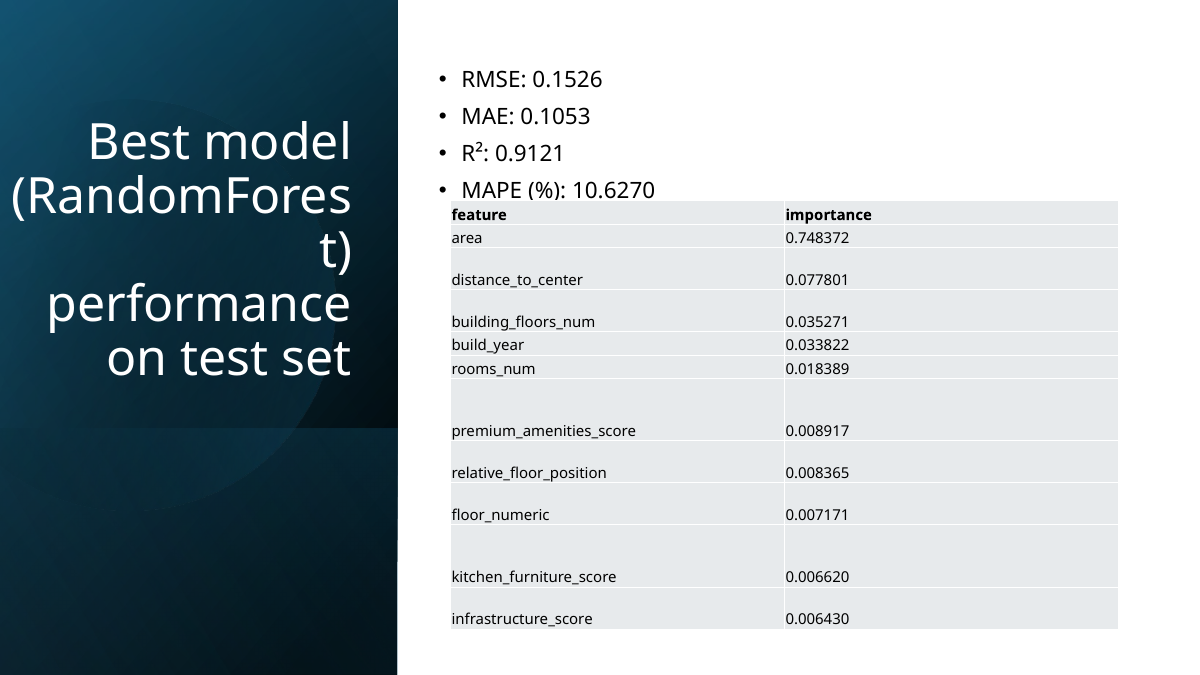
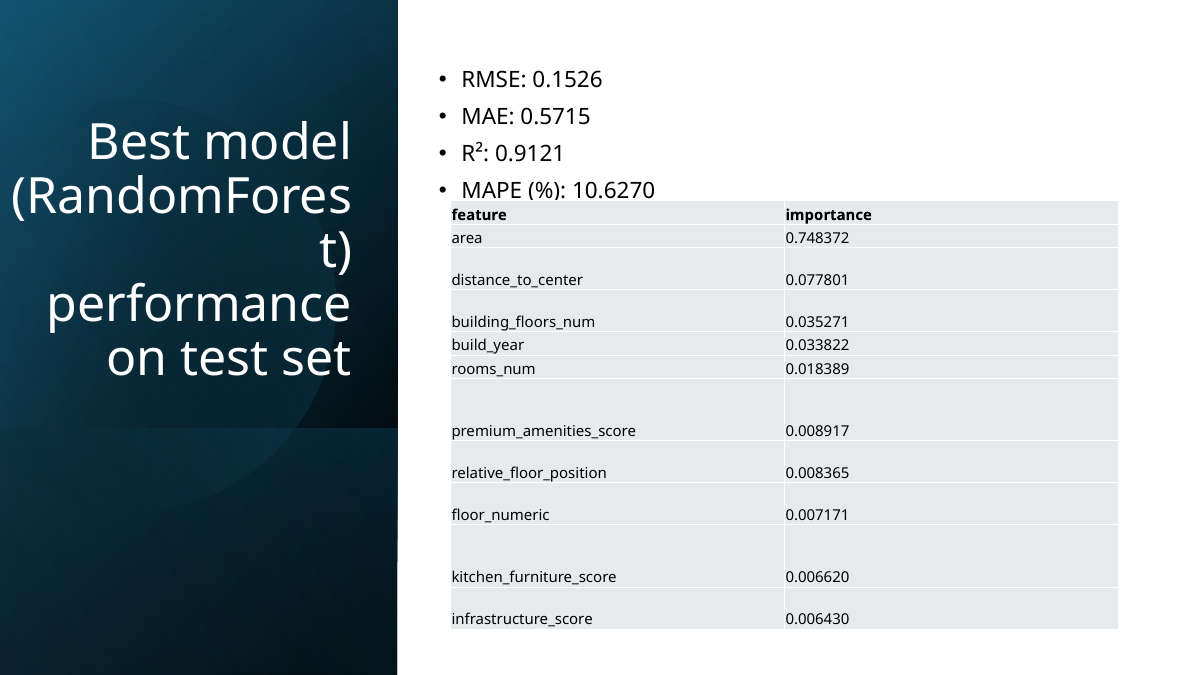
0.1053: 0.1053 -> 0.5715 (556, 117)
